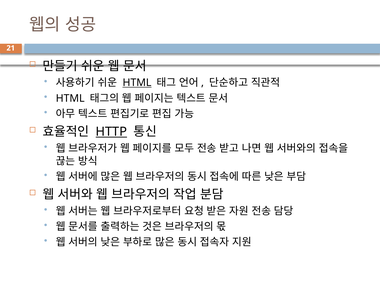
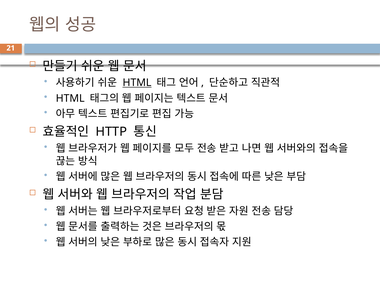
HTTP underline: present -> none (111, 132)
